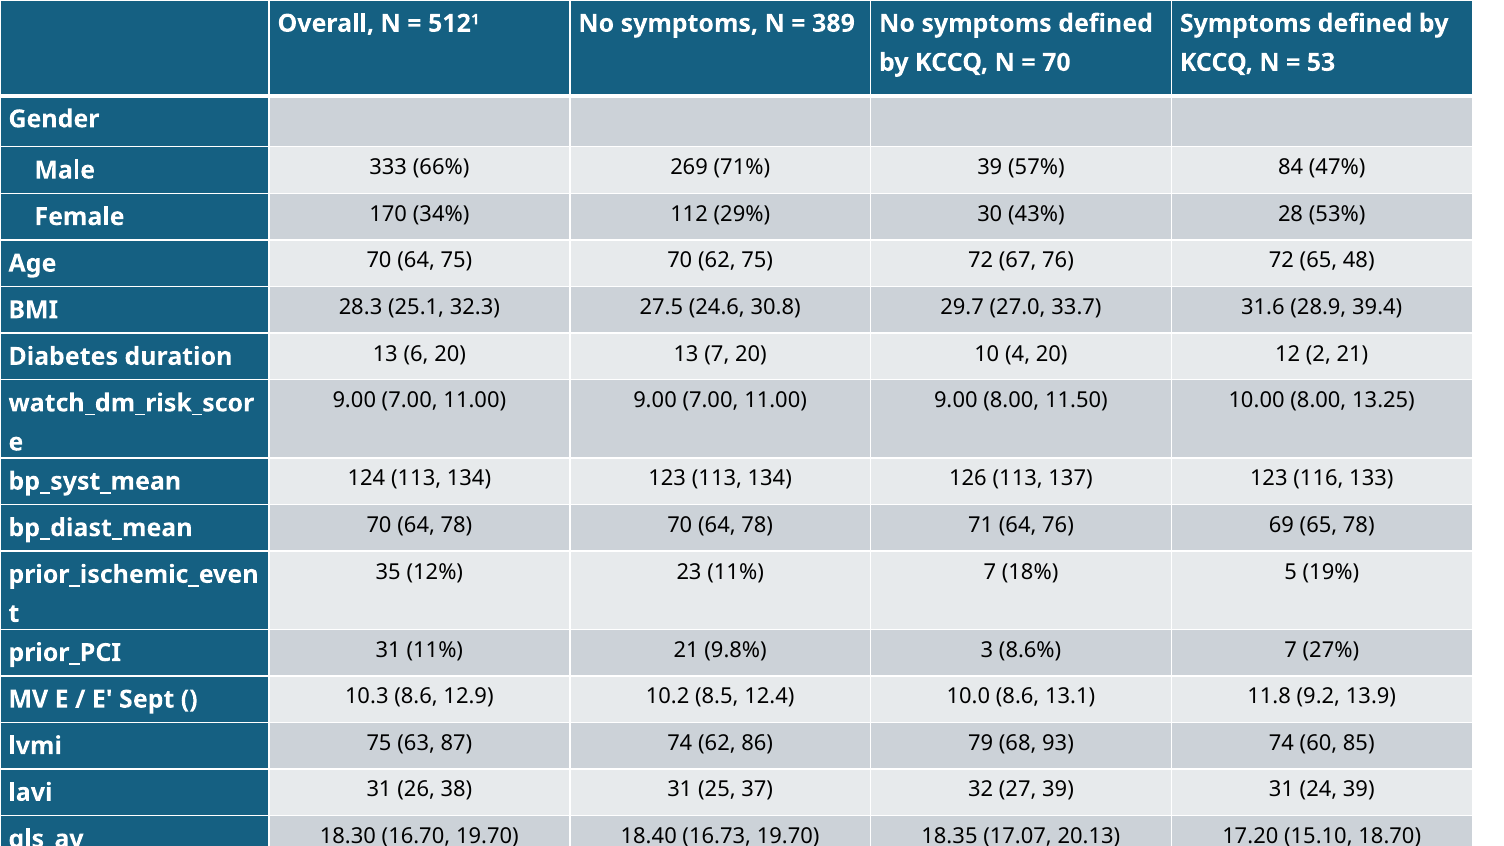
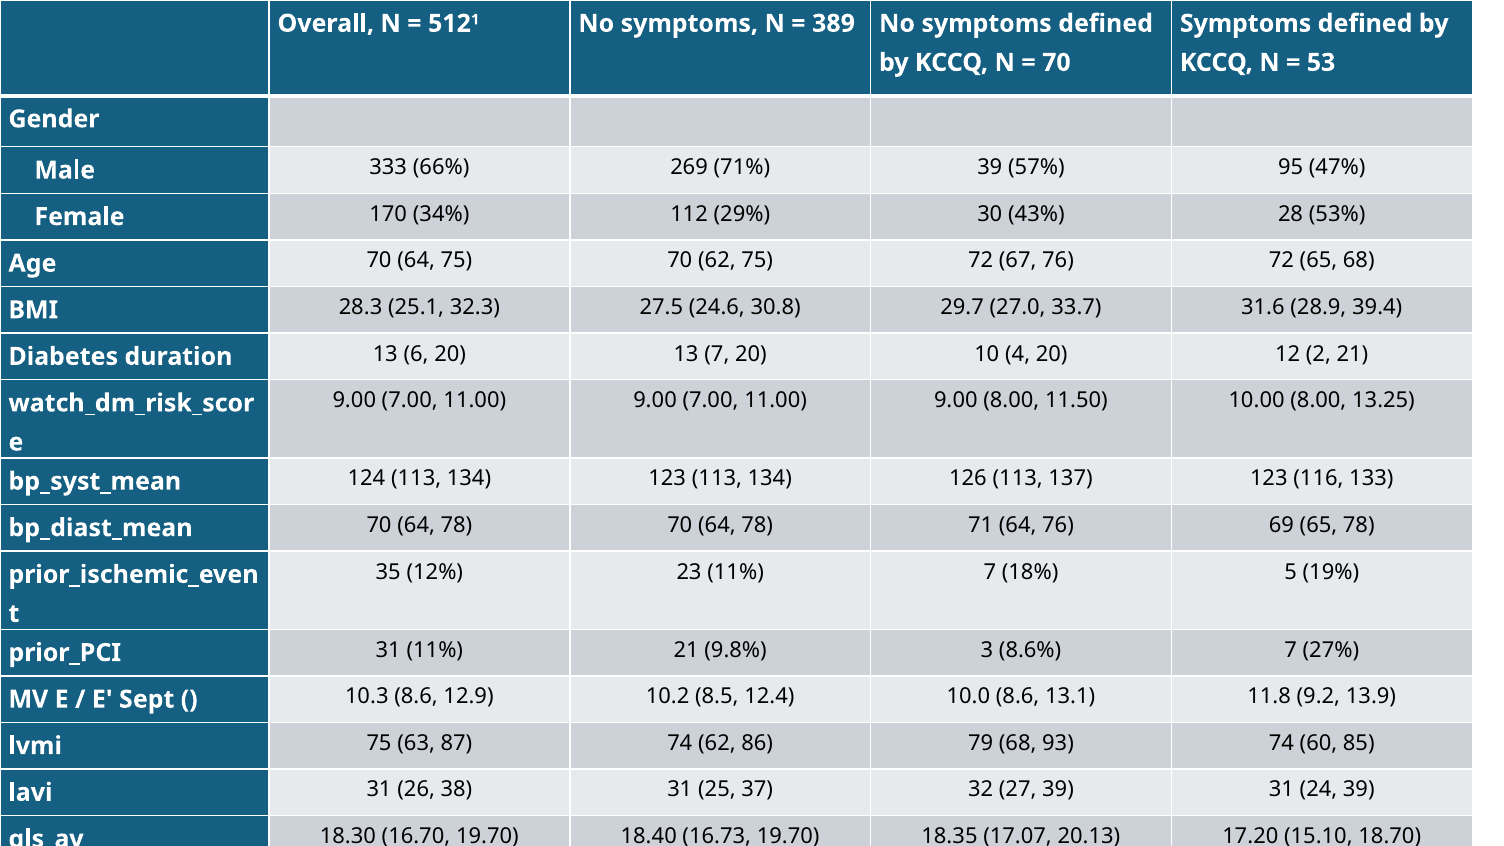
84: 84 -> 95 (1291, 167)
65 48: 48 -> 68 (1359, 261)
